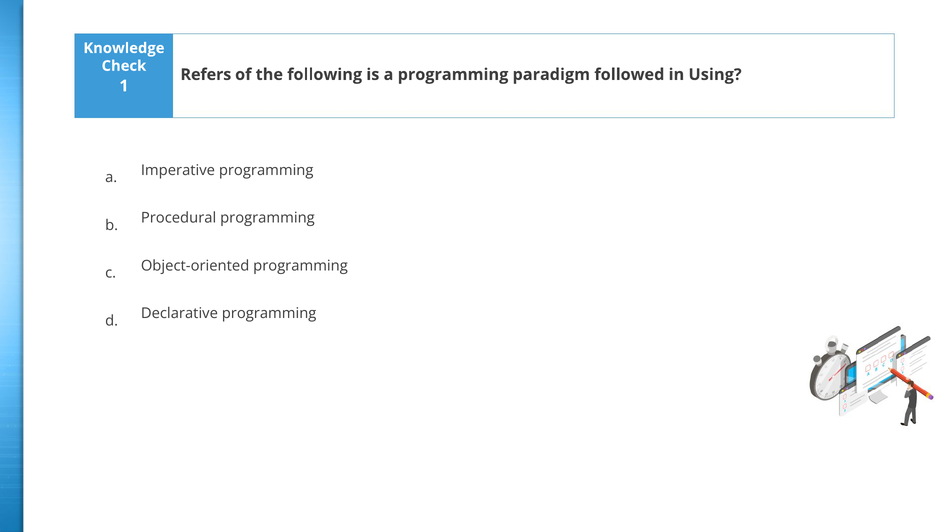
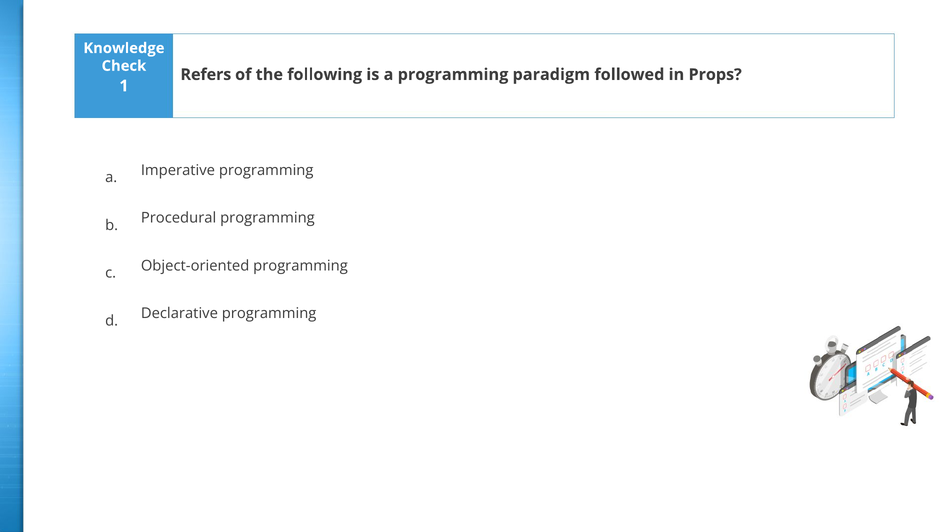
Using: Using -> Props (715, 75)
